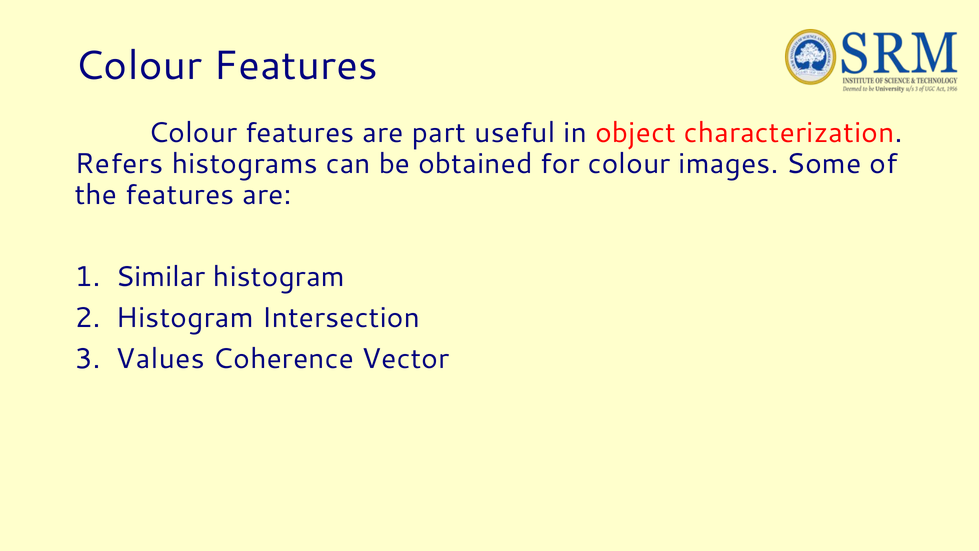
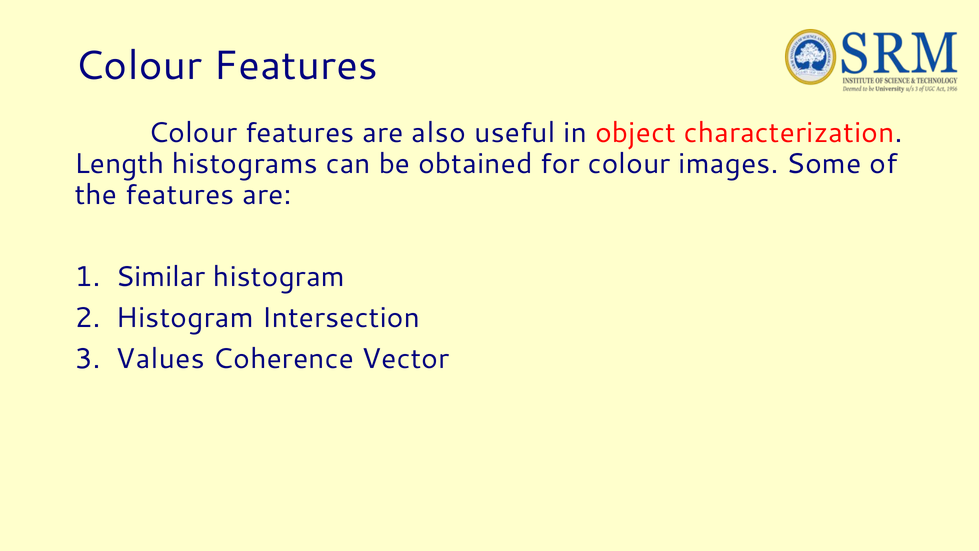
part: part -> also (439, 133)
Refers: Refers -> Length (119, 164)
